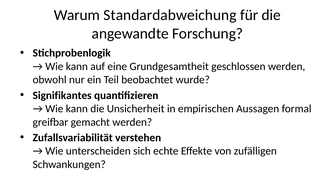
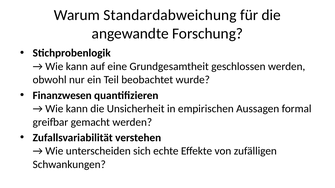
Signifikantes: Signifikantes -> Finanzwesen (62, 96)
